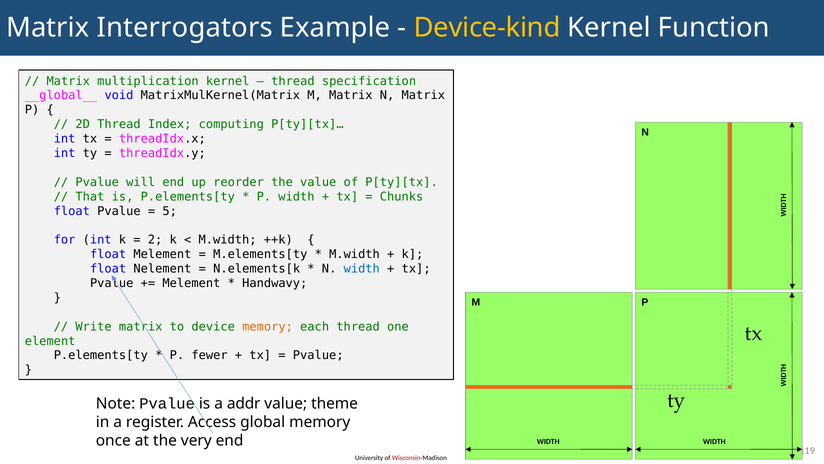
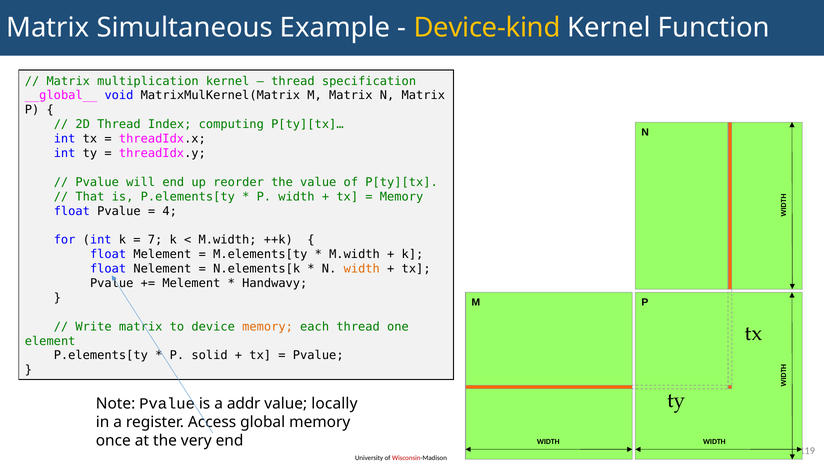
Interrogators: Interrogators -> Simultaneous (185, 28)
Chunks: Chunks -> Memory (402, 196)
5: 5 -> 4 (170, 211)
2: 2 -> 7 (155, 240)
width colour: blue -> orange (362, 269)
fewer: fewer -> solid (210, 355)
theme: theme -> locally (334, 403)
